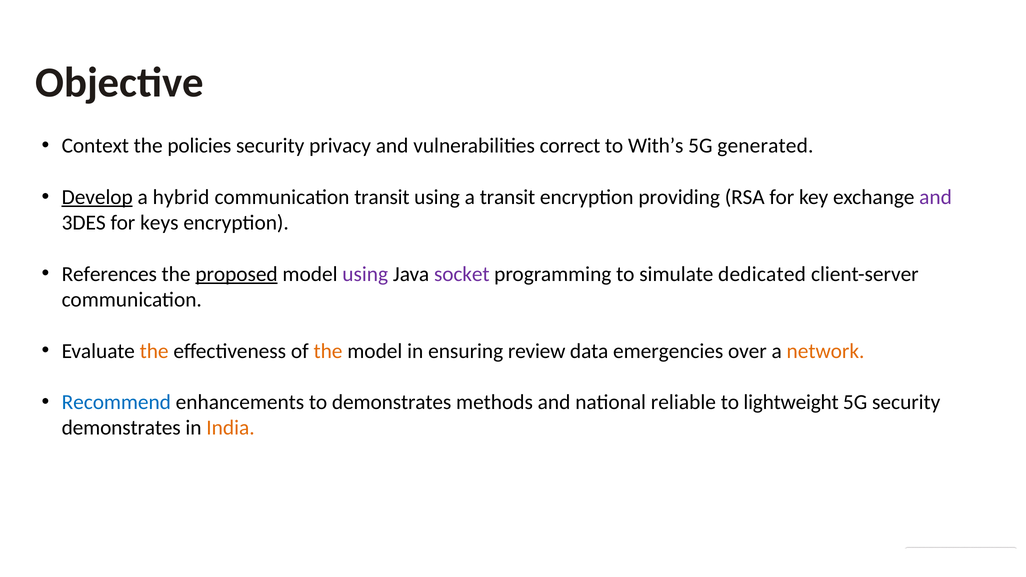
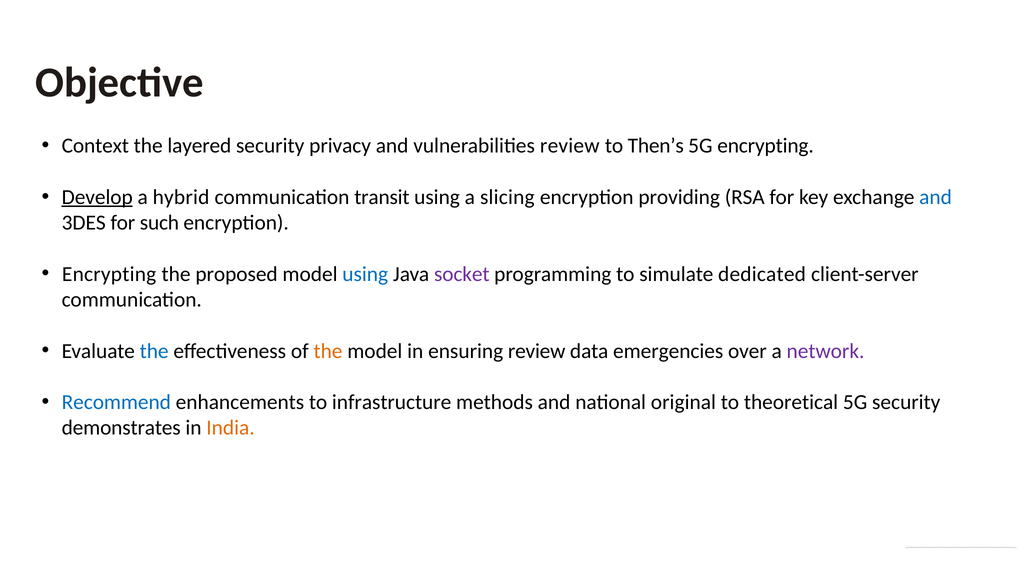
policies: policies -> layered (199, 146)
vulnerabilities correct: correct -> review (570, 146)
With’s: With’s -> Then’s (656, 146)
5G generated: generated -> encrypting (766, 146)
a transit: transit -> slicing (507, 197)
and colour: purple -> blue (936, 197)
keys: keys -> such (159, 223)
References: References -> Encrypting (109, 274)
proposed underline: present -> none (237, 274)
using colour: purple -> blue (365, 274)
the colour: orange -> blue (154, 351)
network colour: orange -> purple (826, 351)
to demonstrates: demonstrates -> infrastructure (392, 402)
reliable: reliable -> original (683, 402)
lightweight: lightweight -> theoretical (791, 402)
